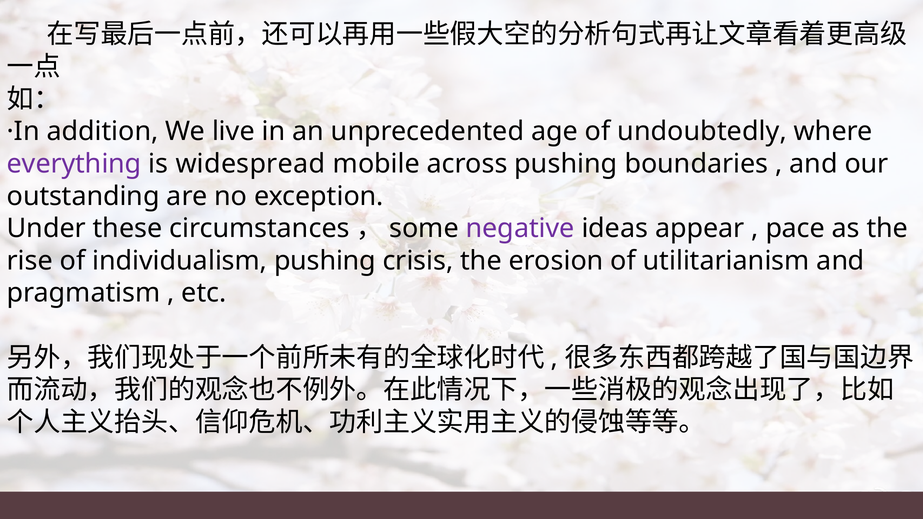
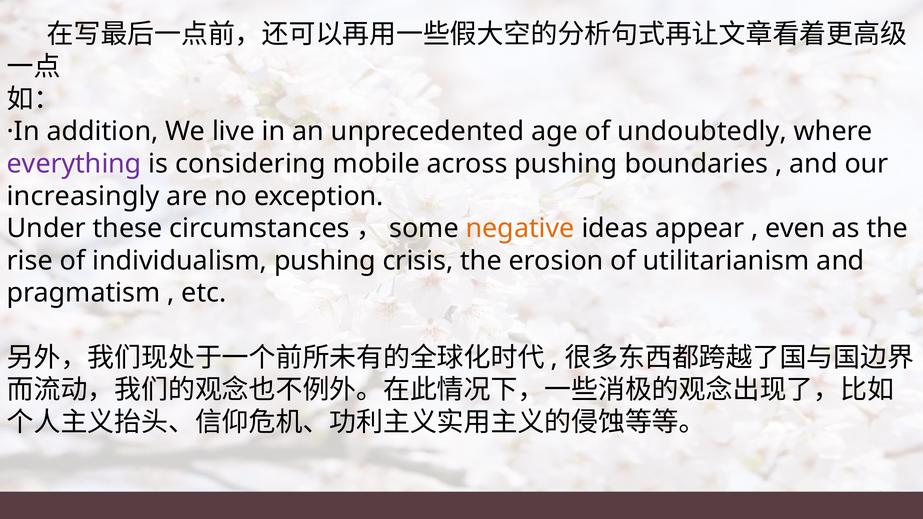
widespread: widespread -> considering (250, 164)
outstanding: outstanding -> increasingly (83, 196)
negative colour: purple -> orange (520, 229)
pace: pace -> even (795, 229)
